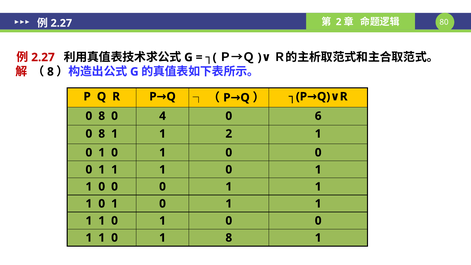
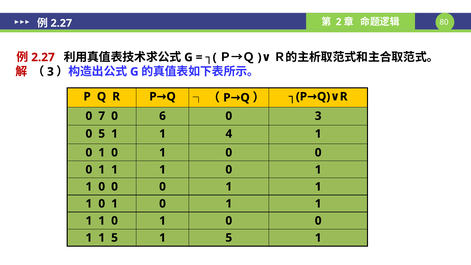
8: 8 -> 3 (50, 72)
8: 8 -> 7 (102, 116)
4: 4 -> 6 (163, 116)
0 6: 6 -> 3 (318, 116)
8: 8 -> 5 (102, 134)
1 2: 2 -> 4 (229, 134)
0: 0 -> 5 (115, 238)
8: 8 -> 5 (229, 238)
